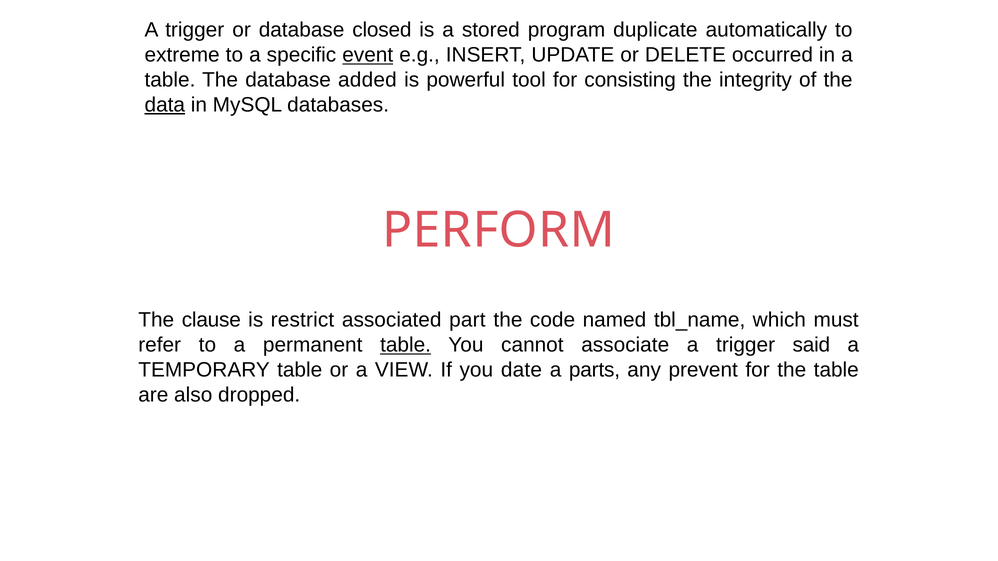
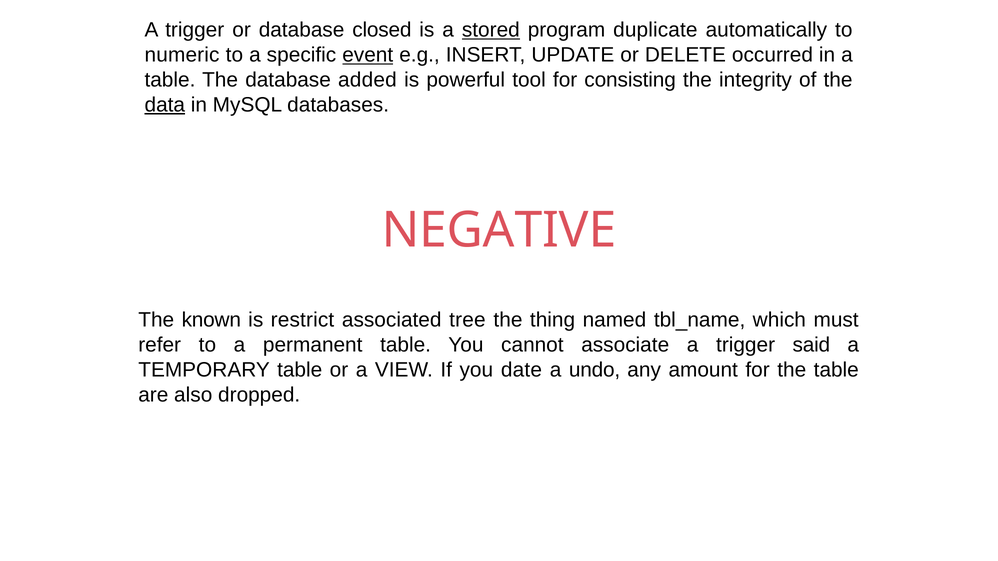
stored underline: none -> present (491, 30)
extreme: extreme -> numeric (182, 55)
PERFORM: PERFORM -> NEGATIVE (499, 231)
clause: clause -> known (211, 320)
part: part -> tree (467, 320)
code: code -> thing (553, 320)
table underline: present -> none (406, 345)
parts: parts -> undo (595, 370)
prevent: prevent -> amount (703, 370)
